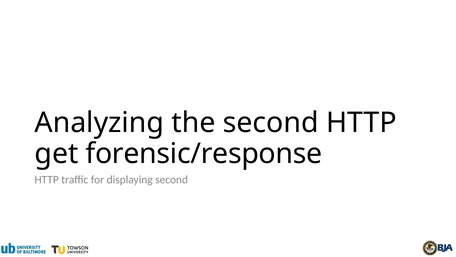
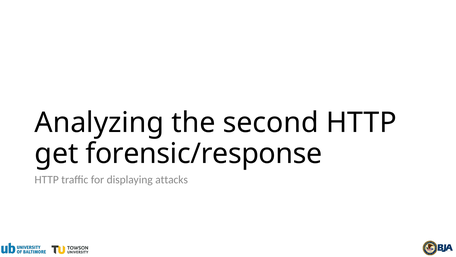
displaying second: second -> attacks (172, 179)
